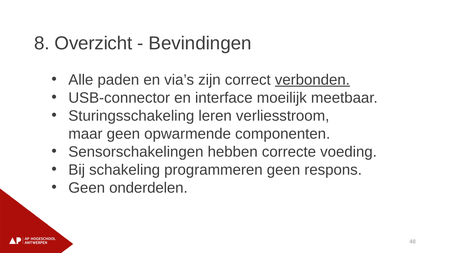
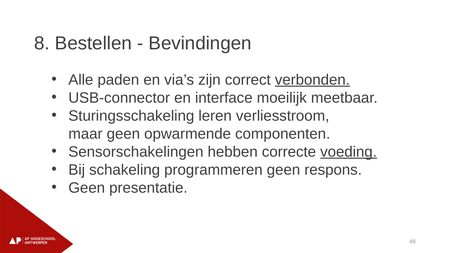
Overzicht: Overzicht -> Bestellen (93, 43)
voeding underline: none -> present (349, 152)
onderdelen: onderdelen -> presentatie (148, 188)
